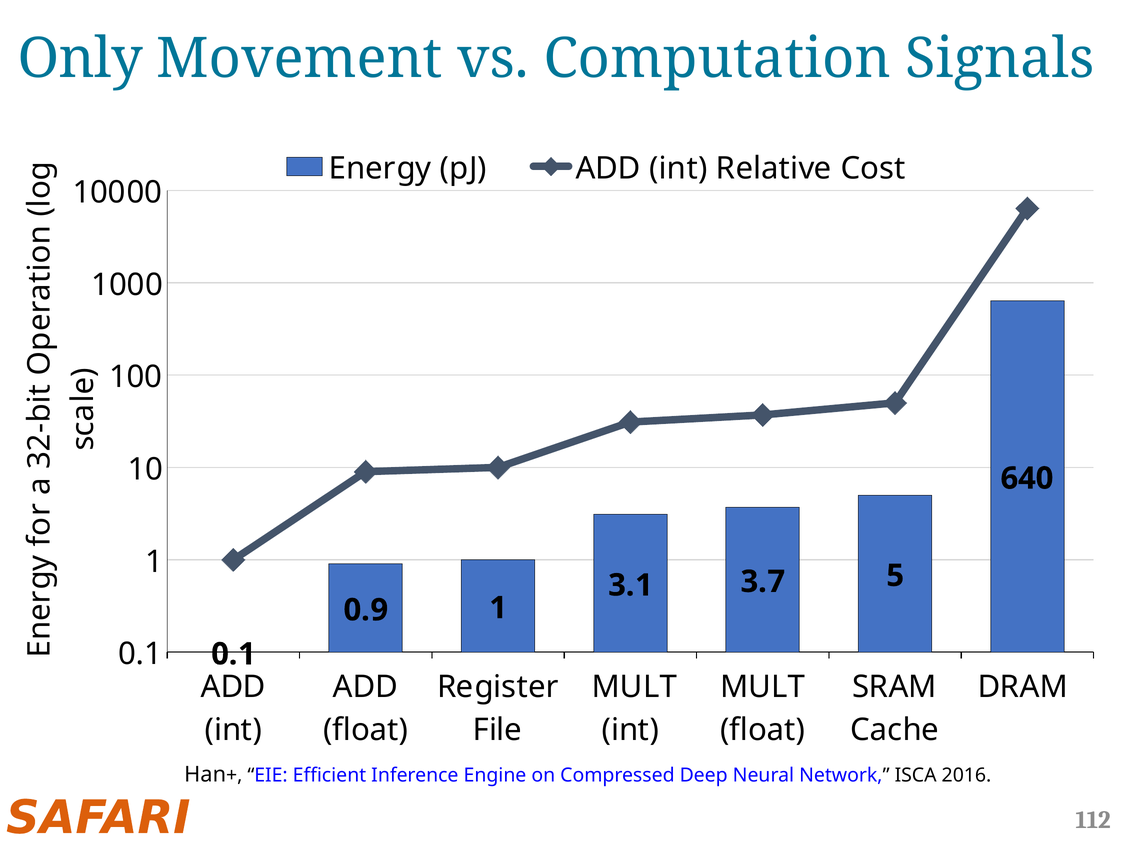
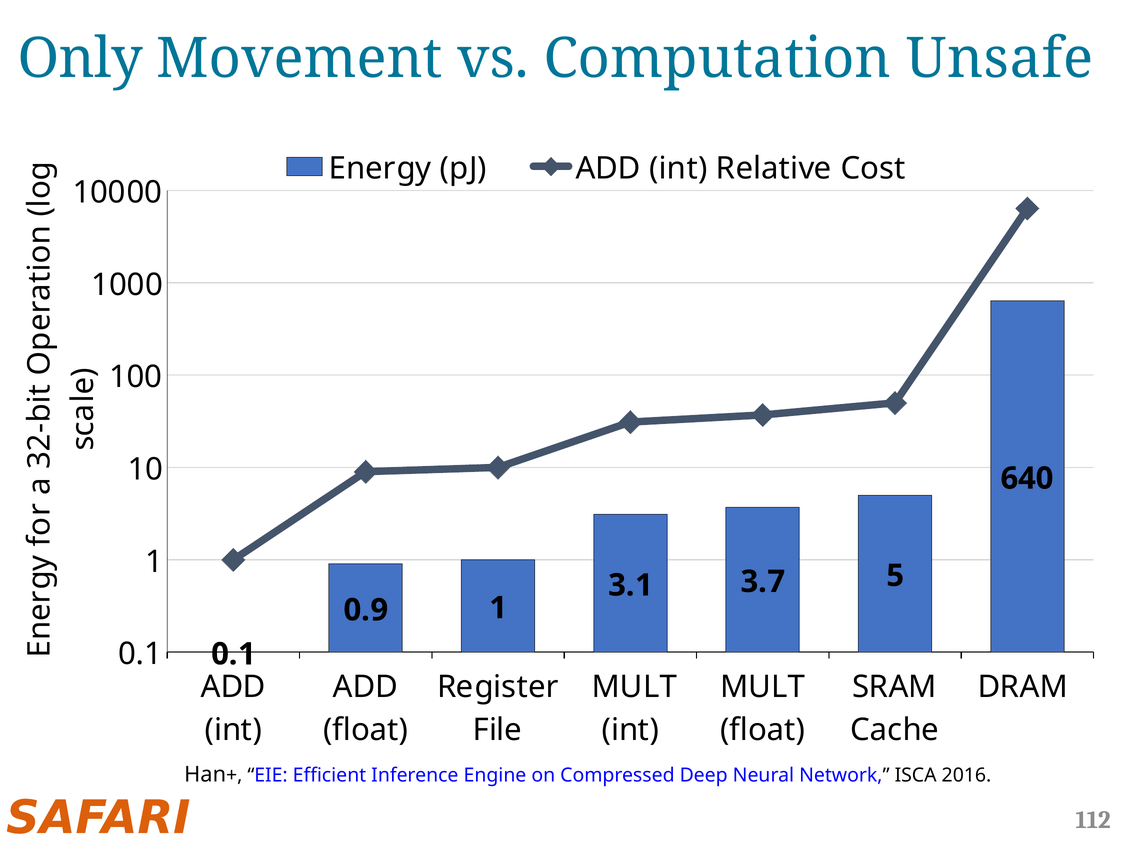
Signals: Signals -> Unsafe (1000, 59)
